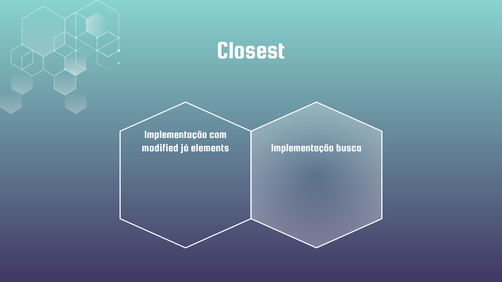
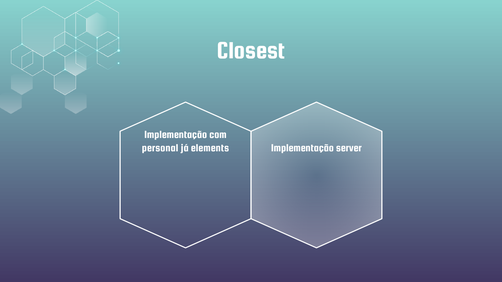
modified: modified -> personal (160, 148)
busca: busca -> server (349, 148)
